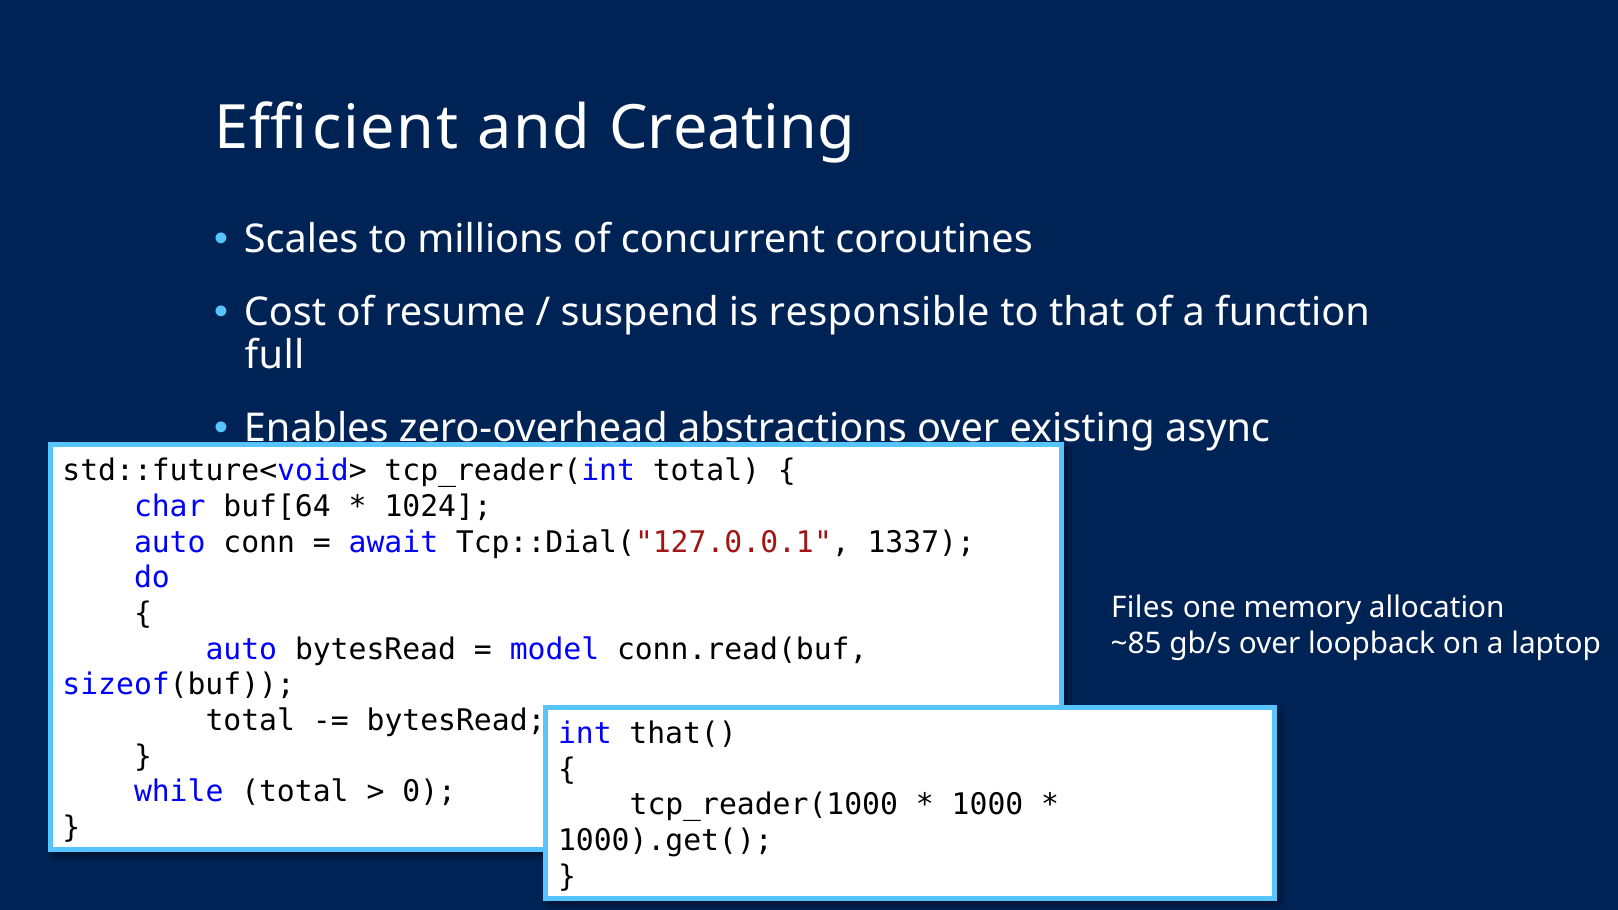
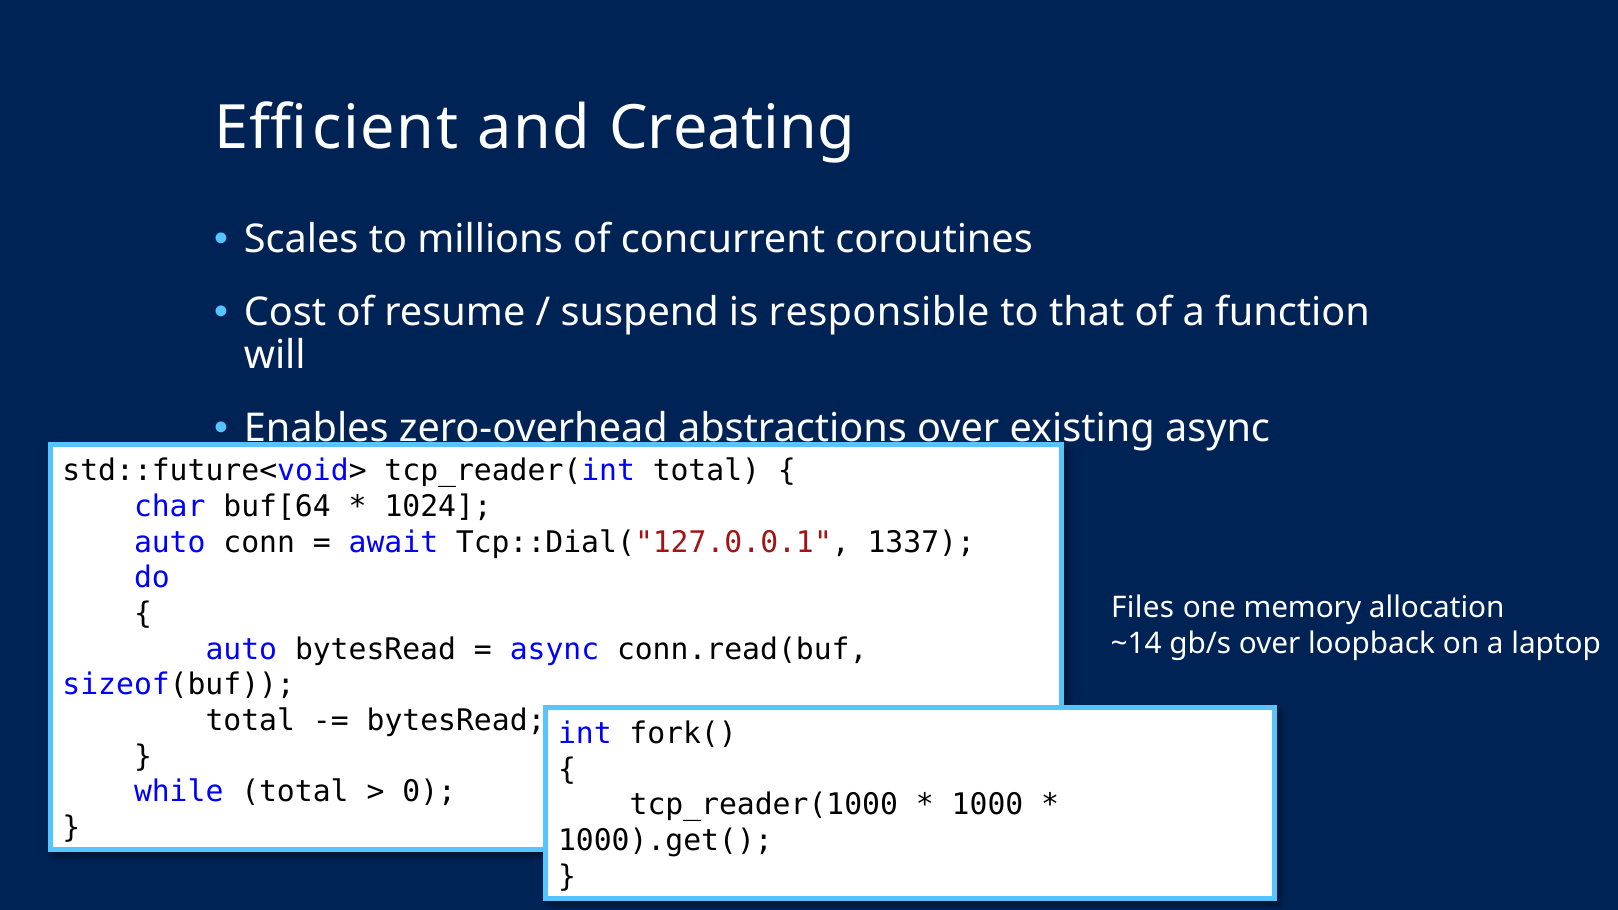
full: full -> will (275, 356)
~85: ~85 -> ~14 (1136, 643)
model: model -> async (554, 649)
that(: that( -> fork( (683, 734)
